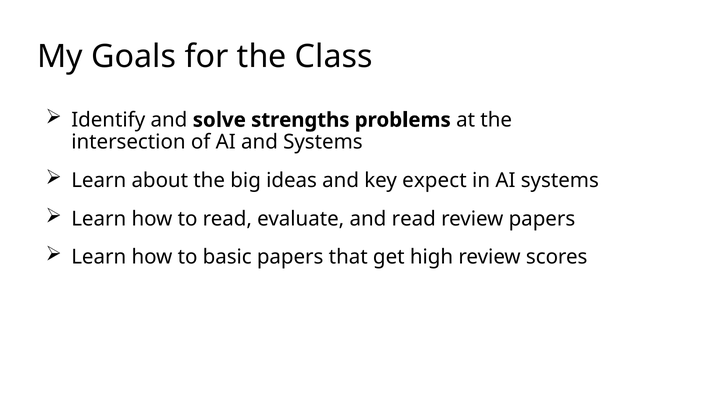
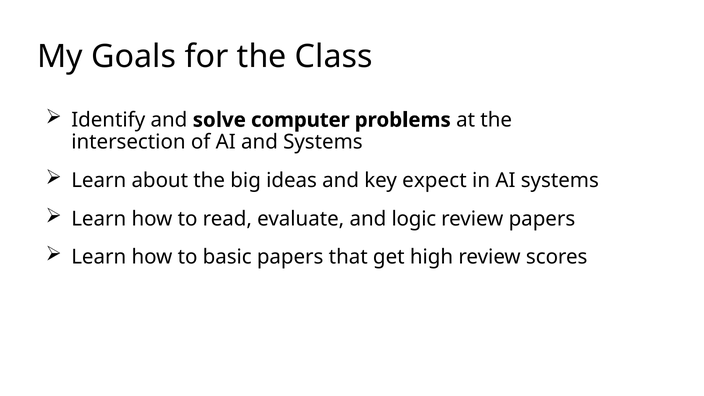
strengths: strengths -> computer (300, 120)
and read: read -> logic (414, 219)
